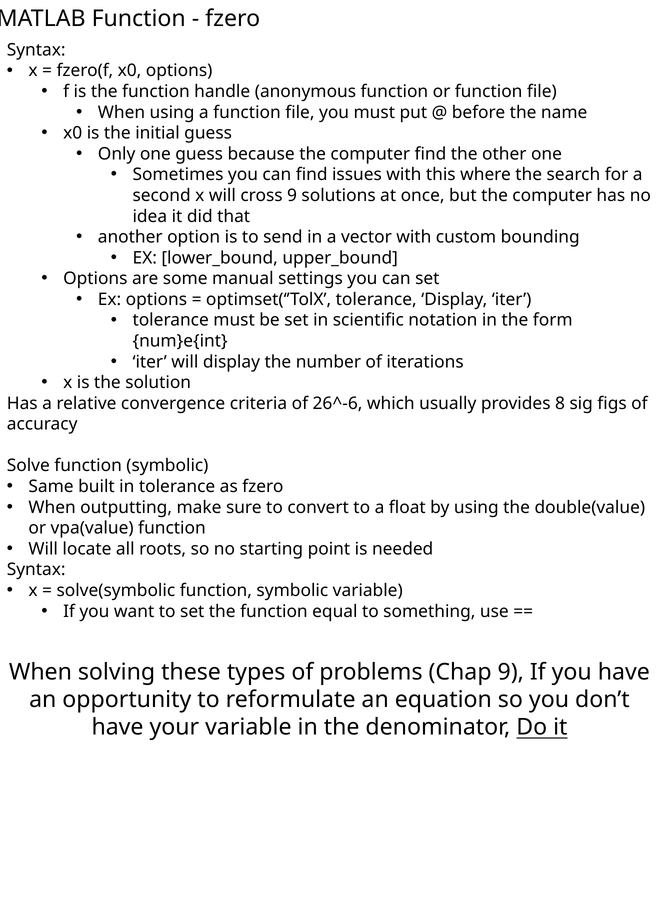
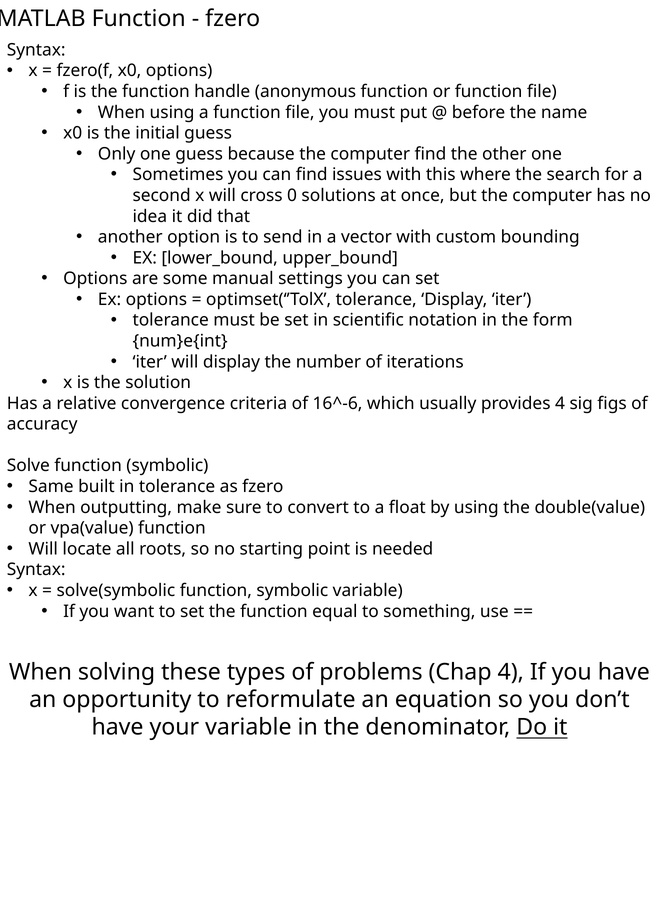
cross 9: 9 -> 0 (292, 196)
26^-6: 26^-6 -> 16^-6 (337, 404)
provides 8: 8 -> 4 (560, 404)
Chap 9: 9 -> 4 (511, 673)
